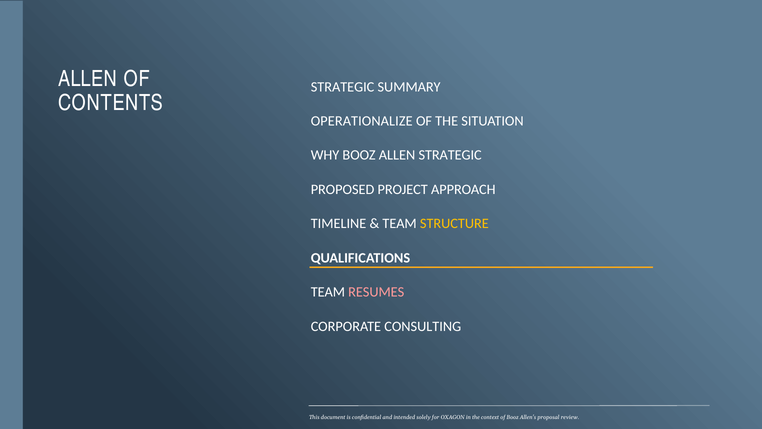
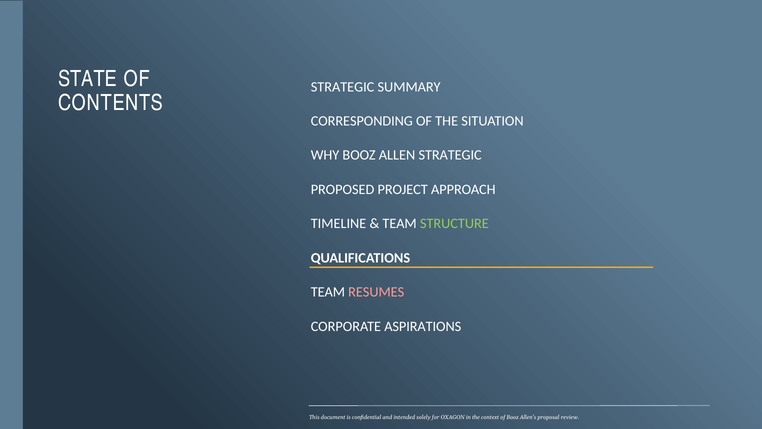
ALLEN: ALLEN -> STATE (88, 79)
OPERATIONALIZE: OPERATIONALIZE -> CORRESPONDING (362, 121)
STRUCTURE colour: yellow -> light green (454, 224)
CONSULTING: CONSULTING -> ASPIRATIONS (423, 326)
